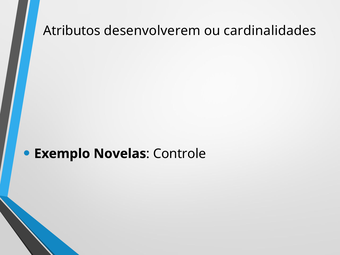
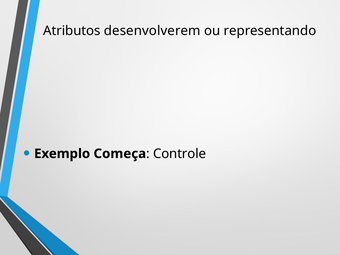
cardinalidades: cardinalidades -> representando (270, 31)
Novelas: Novelas -> Começa (120, 154)
